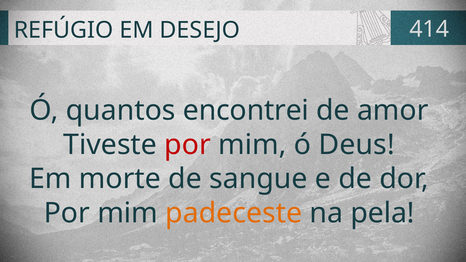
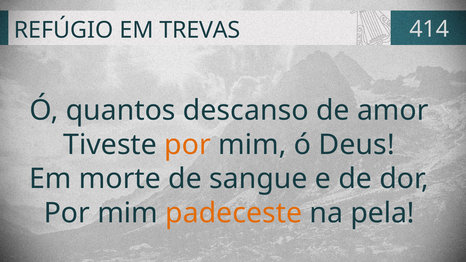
DESEJO: DESEJO -> TREVAS (200, 30)
encontrei: encontrei -> descanso (246, 111)
por colour: red -> orange (188, 145)
